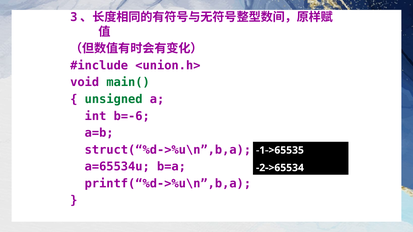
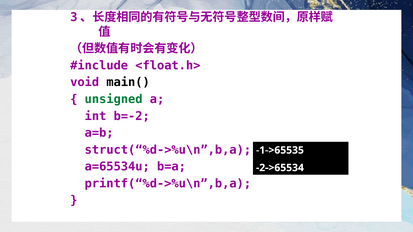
<union.h>: <union.h> -> <float.h> (168, 66)
main( colour: green -> black (128, 82)
b=-6: b=-6 -> b=-2 (132, 116)
